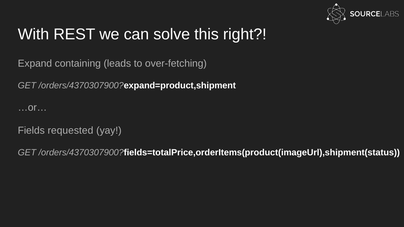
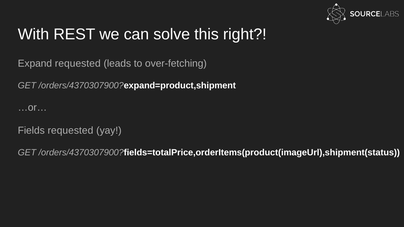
Expand containing: containing -> requested (78, 64)
